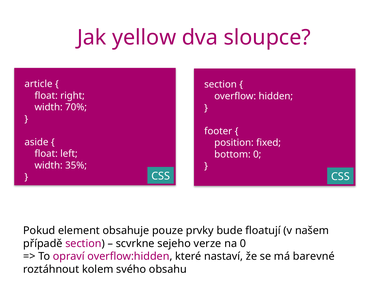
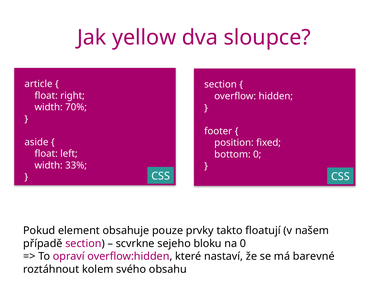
35%: 35% -> 33% (76, 165)
bude: bude -> takto (230, 231)
verze: verze -> bloku (208, 243)
